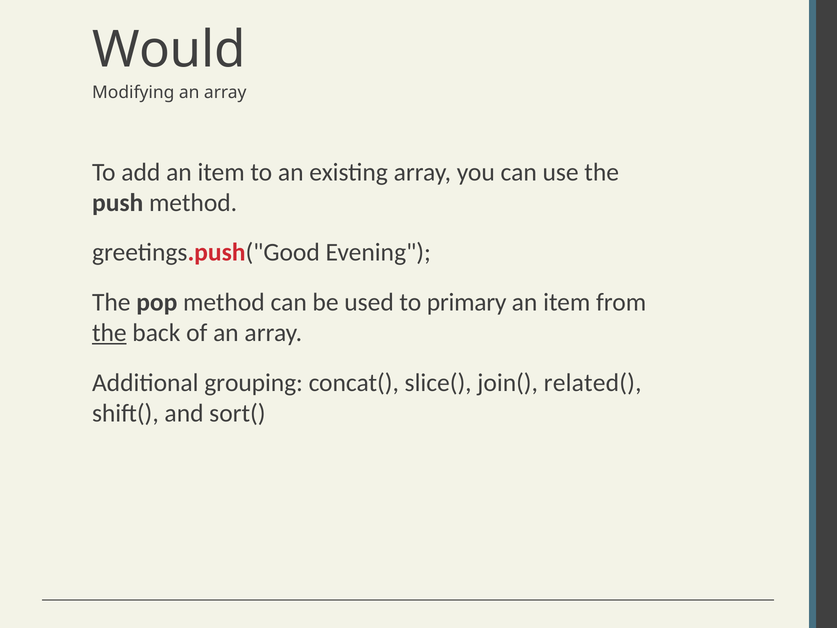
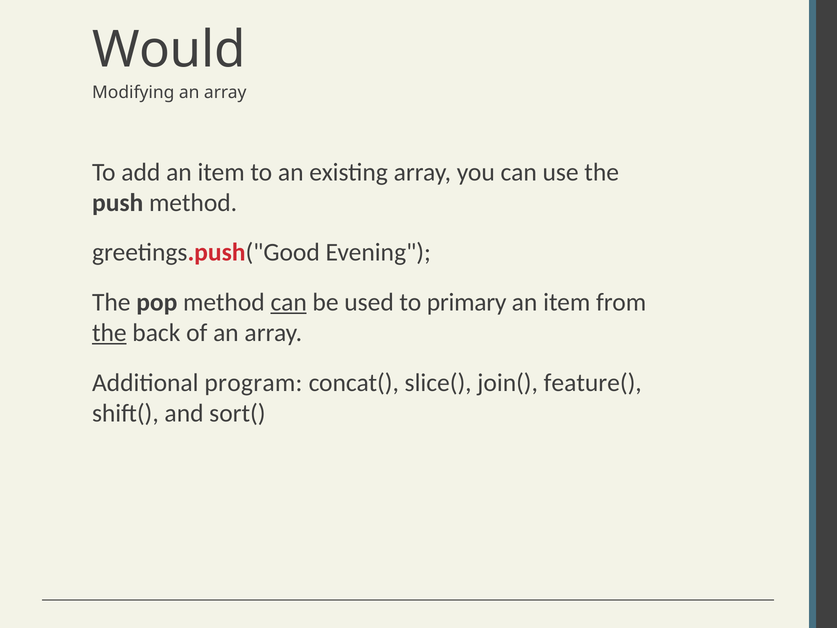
can underline: none -> present (289, 302)
grouping: grouping -> program (253, 383)
related(: related( -> feature( (593, 383)
